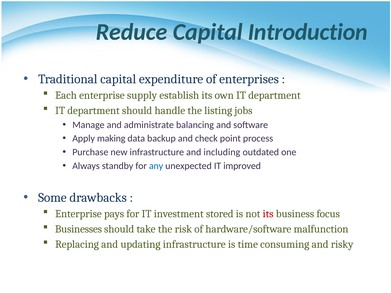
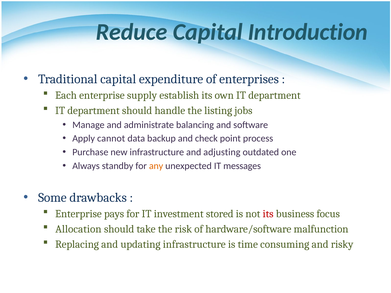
making: making -> cannot (111, 139)
including: including -> adjusting (222, 152)
any colour: blue -> orange (156, 166)
improved: improved -> messages (242, 166)
Businesses: Businesses -> Allocation (78, 229)
